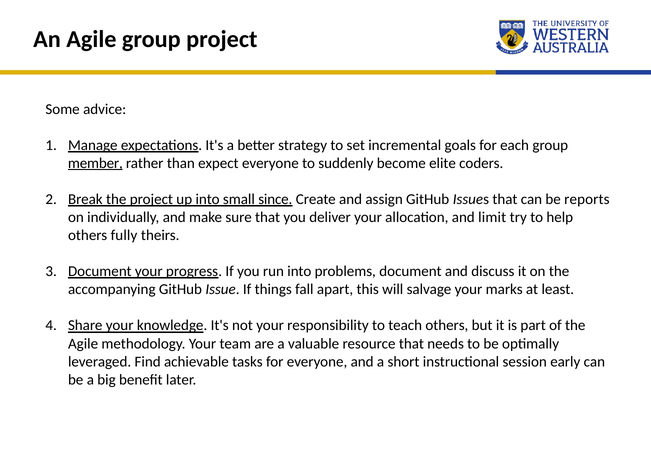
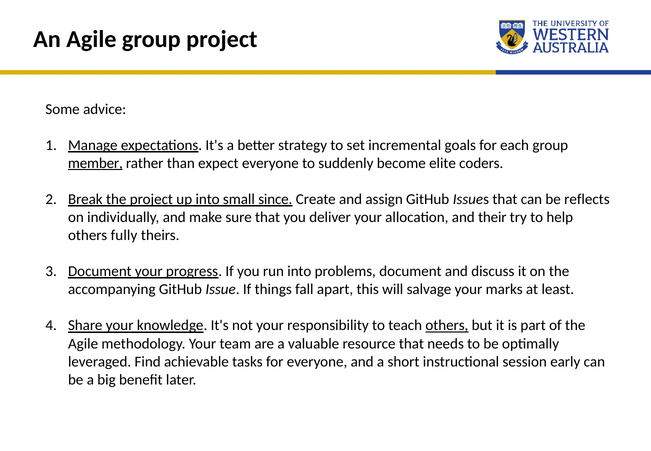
reports: reports -> reflects (587, 199)
limit: limit -> their (492, 217)
others underline: none -> present (447, 325)
